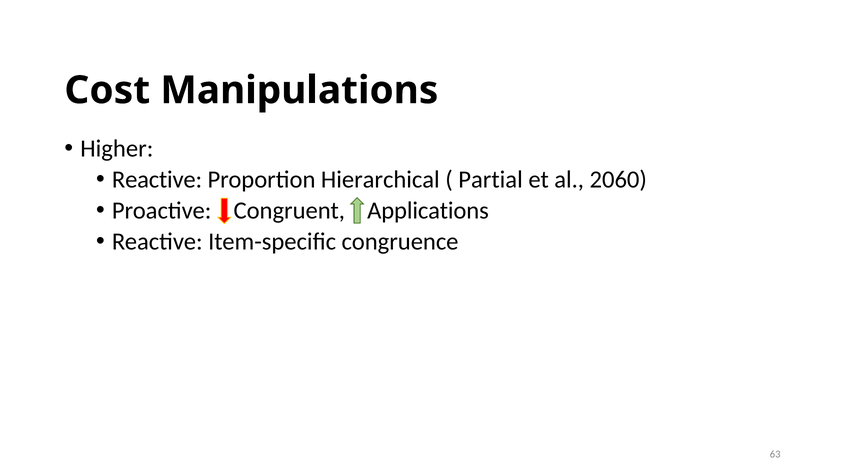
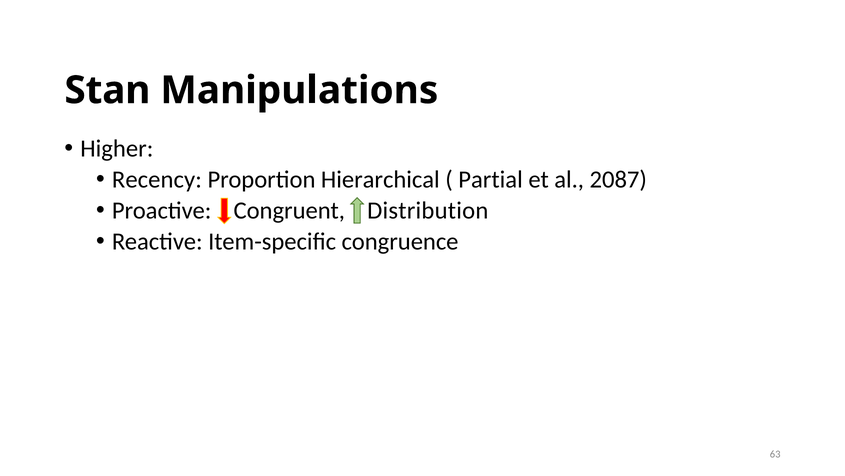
Cost: Cost -> Stan (107, 90)
Reactive: Reactive -> Recency (157, 179)
2060: 2060 -> 2087 (618, 179)
Applications: Applications -> Distribution (428, 210)
